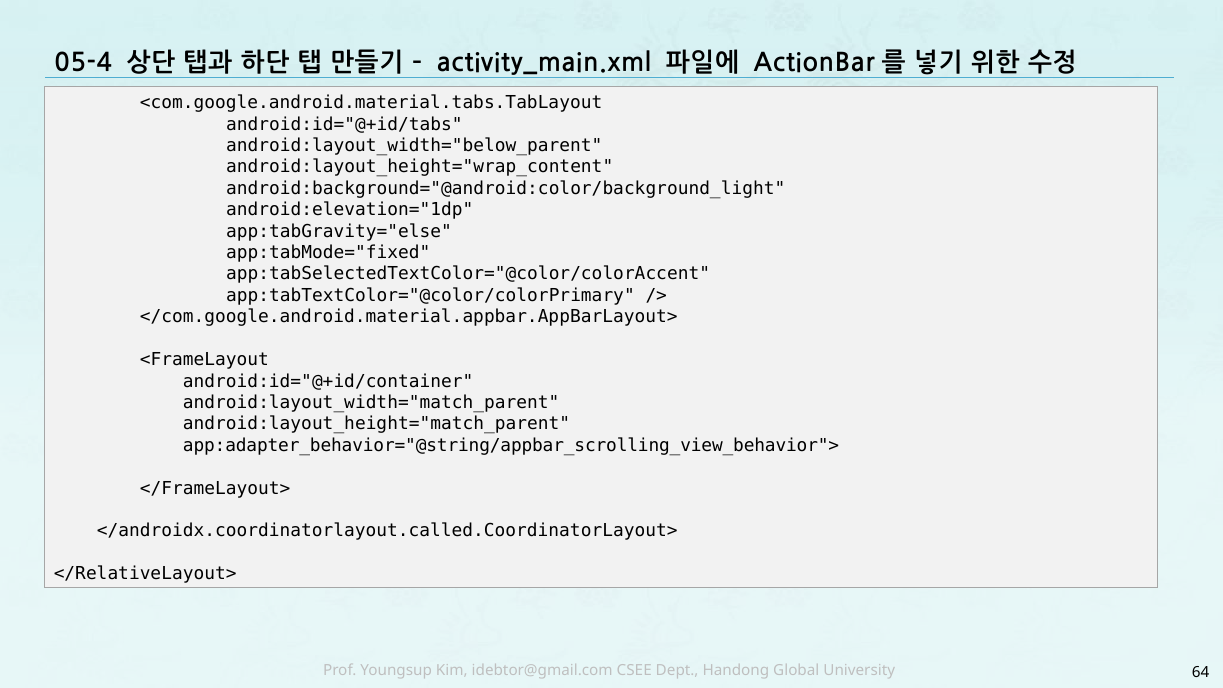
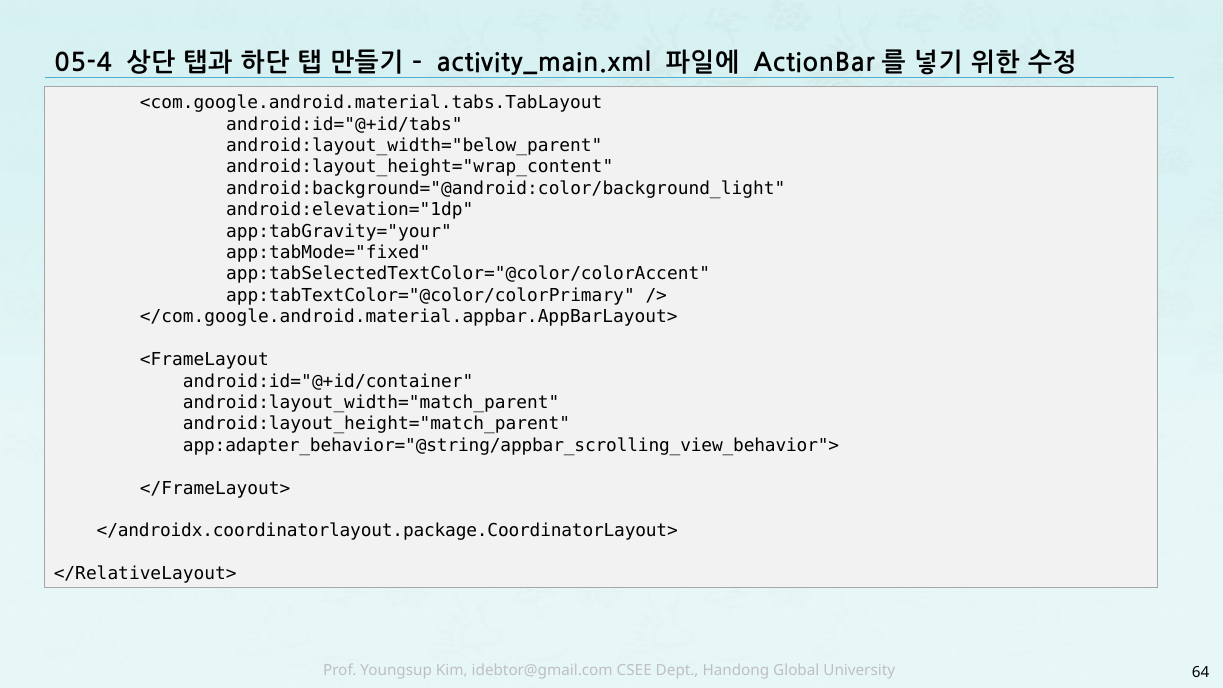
app:tabGravity="else: app:tabGravity="else -> app:tabGravity="your (339, 231)
</androidx.coordinatorlayout.called.CoordinatorLayout>: </androidx.coordinatorlayout.called.CoordinatorLayout> -> </androidx.coordinatorlayout.package.CoordinatorLayout> (387, 531)
